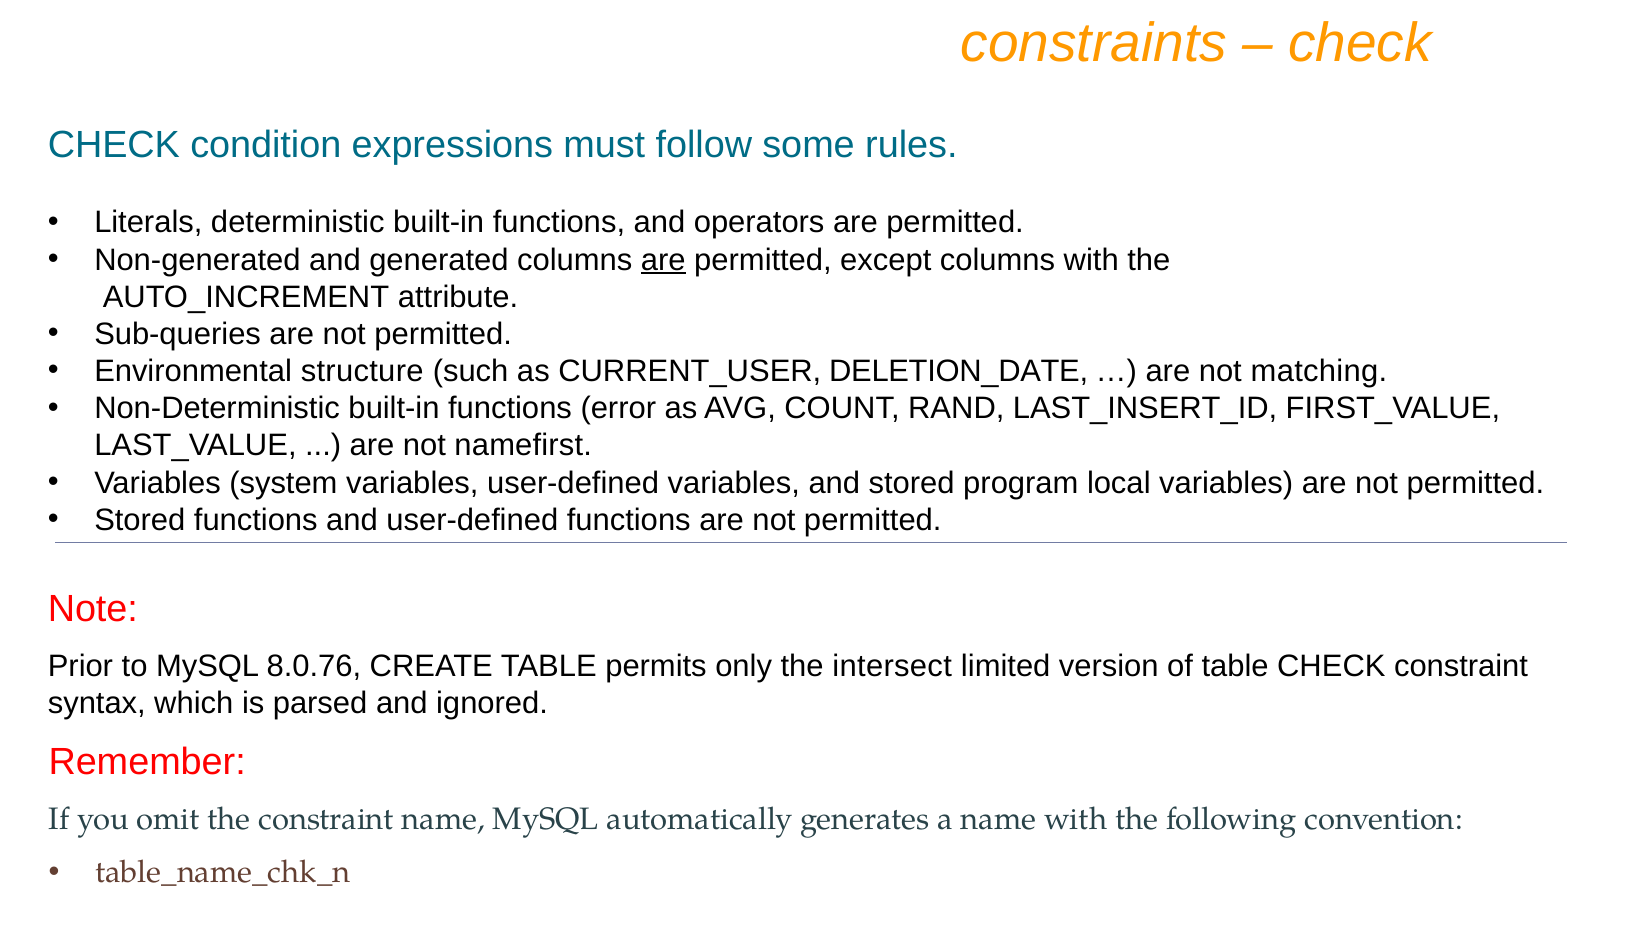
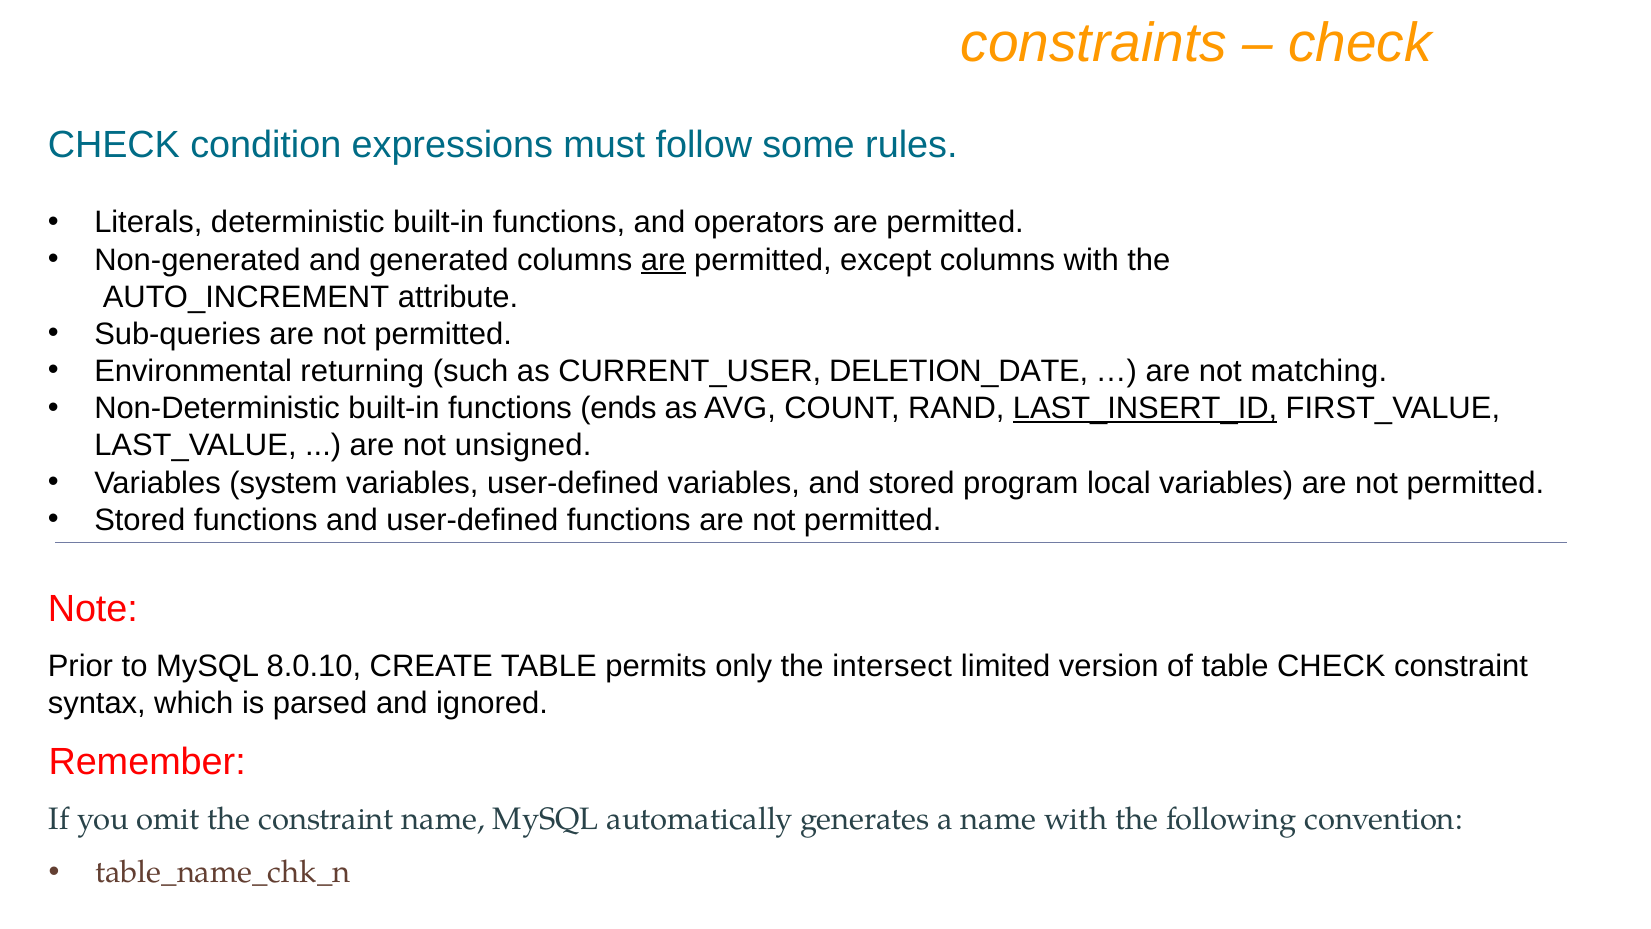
structure: structure -> returning (362, 371)
error: error -> ends (618, 408)
LAST_INSERT_ID underline: none -> present (1145, 408)
namefirst: namefirst -> unsigned (523, 446)
8.0.76: 8.0.76 -> 8.0.10 (314, 666)
